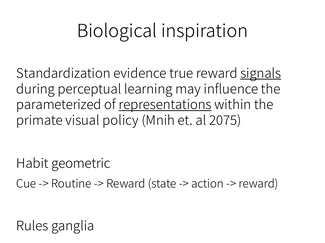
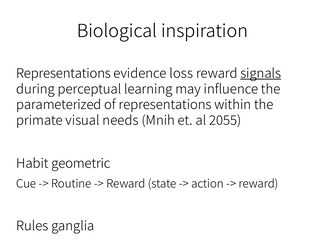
Standardization: Standardization -> Representations (63, 74)
true: true -> loss (181, 74)
representations underline: present -> none (165, 105)
policy: policy -> needs (121, 121)
2075: 2075 -> 2055 (225, 121)
